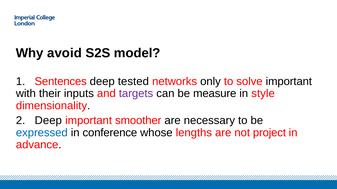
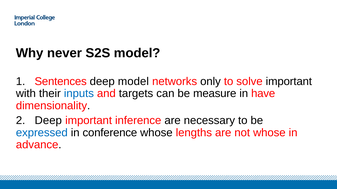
avoid: avoid -> never (65, 53)
deep tested: tested -> model (133, 82)
inputs colour: black -> blue (79, 94)
targets colour: purple -> black (136, 94)
style: style -> have (263, 94)
smoother: smoother -> inference (138, 121)
not project: project -> whose (269, 133)
